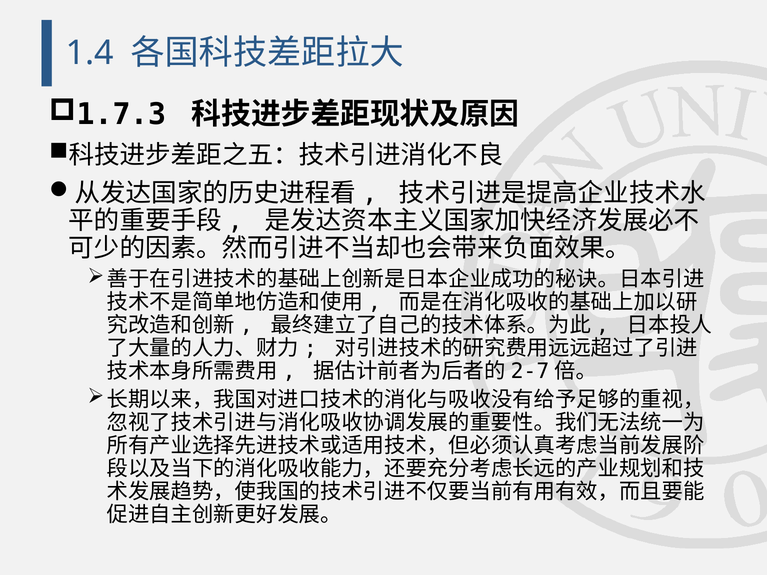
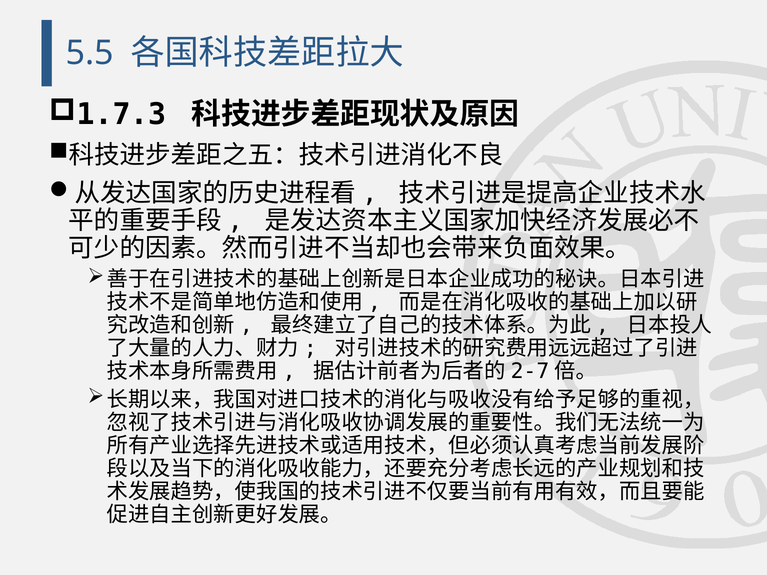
1.4: 1.4 -> 5.5 (90, 53)
